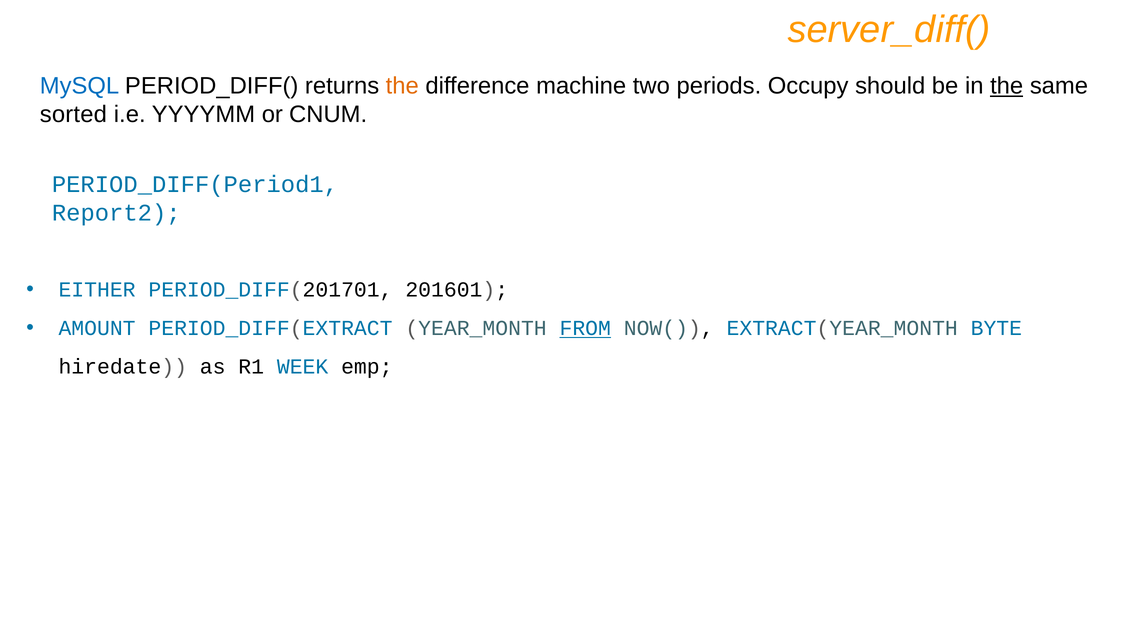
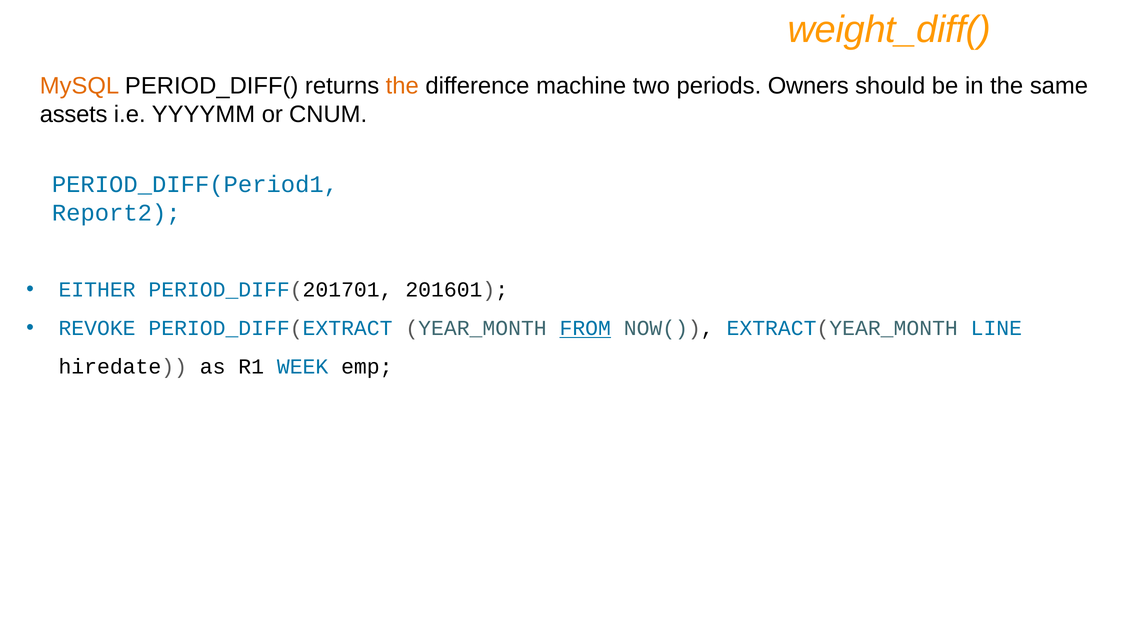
server_diff(: server_diff( -> weight_diff( (889, 30)
MySQL colour: blue -> orange (79, 86)
Occupy: Occupy -> Owners (808, 86)
the underline: present -> none (1007, 86)
sorted: sorted -> assets (74, 115)
AMOUNT: AMOUNT -> REVOKE (97, 328)
BYTE: BYTE -> LINE (996, 328)
